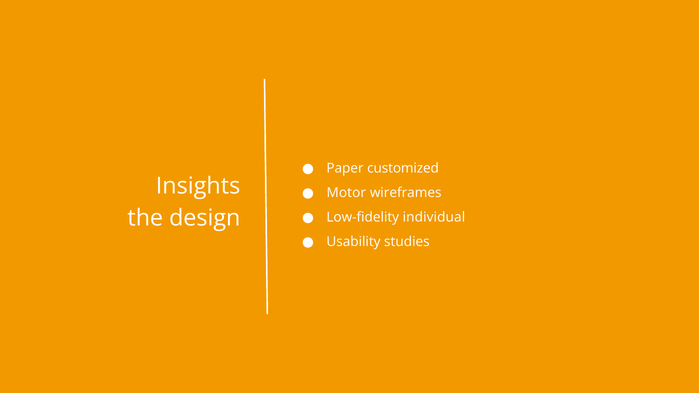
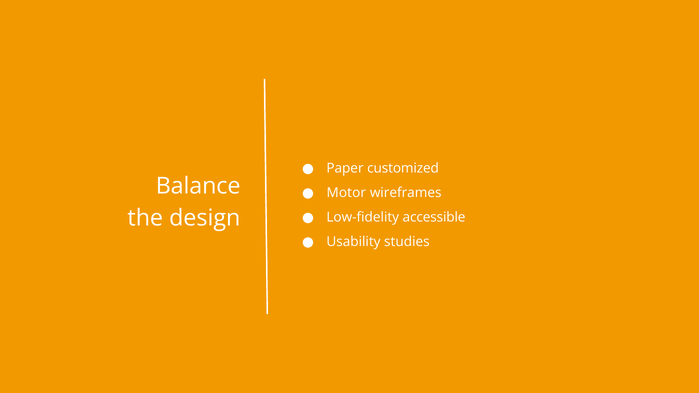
Insights: Insights -> Balance (198, 186)
individual: individual -> accessible (434, 217)
